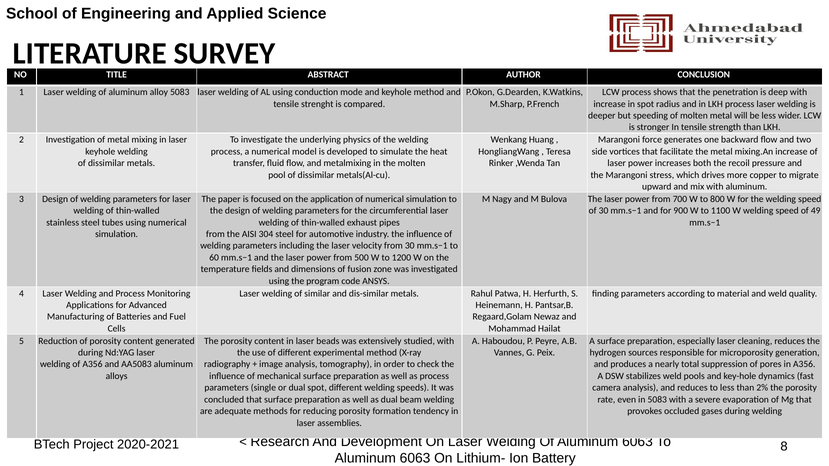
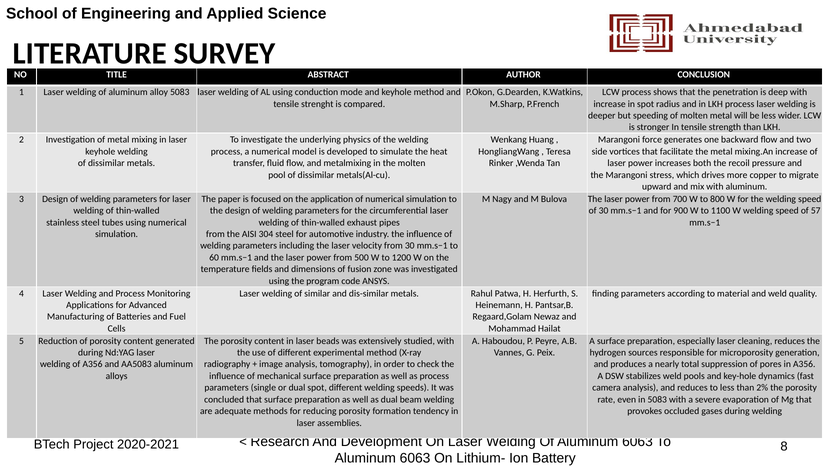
49: 49 -> 57 (816, 211)
